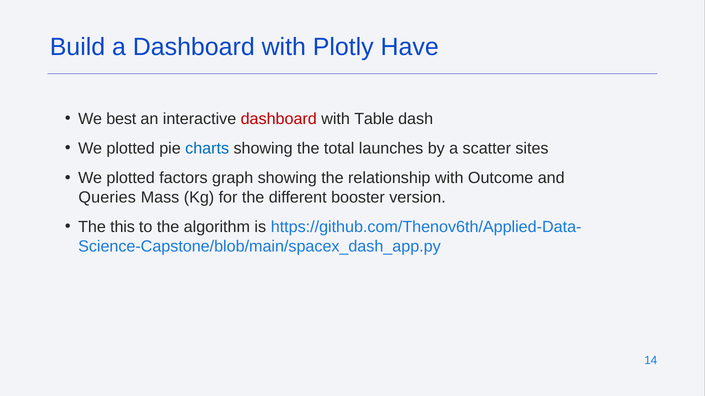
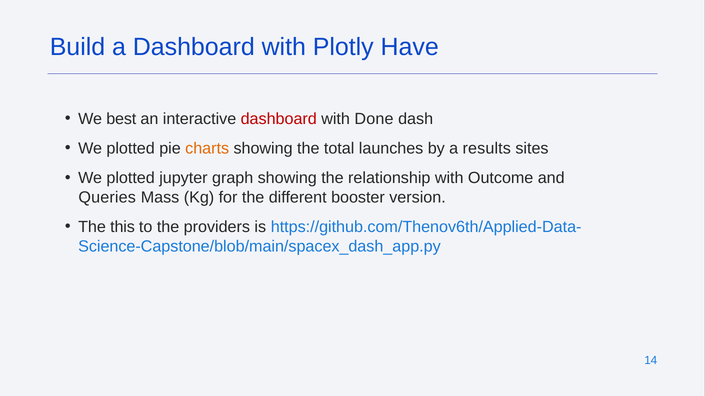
Table: Table -> Done (374, 119)
charts colour: blue -> orange (207, 149)
scatter: scatter -> results (487, 149)
factors: factors -> jupyter (183, 178)
algorithm: algorithm -> providers (217, 227)
